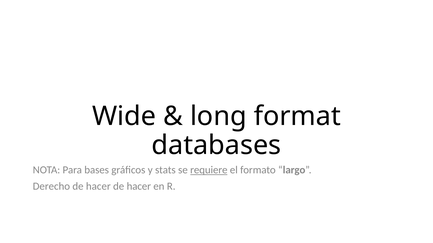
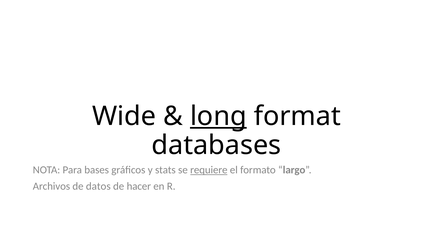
long underline: none -> present (218, 116)
Derecho: Derecho -> Archivos (51, 187)
hacer: hacer -> datos (98, 187)
